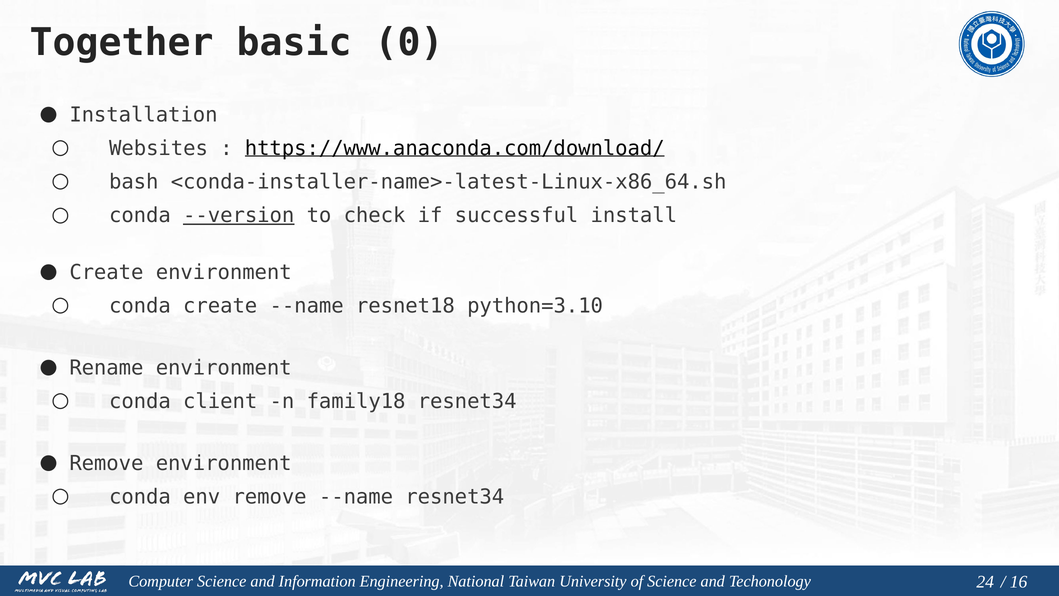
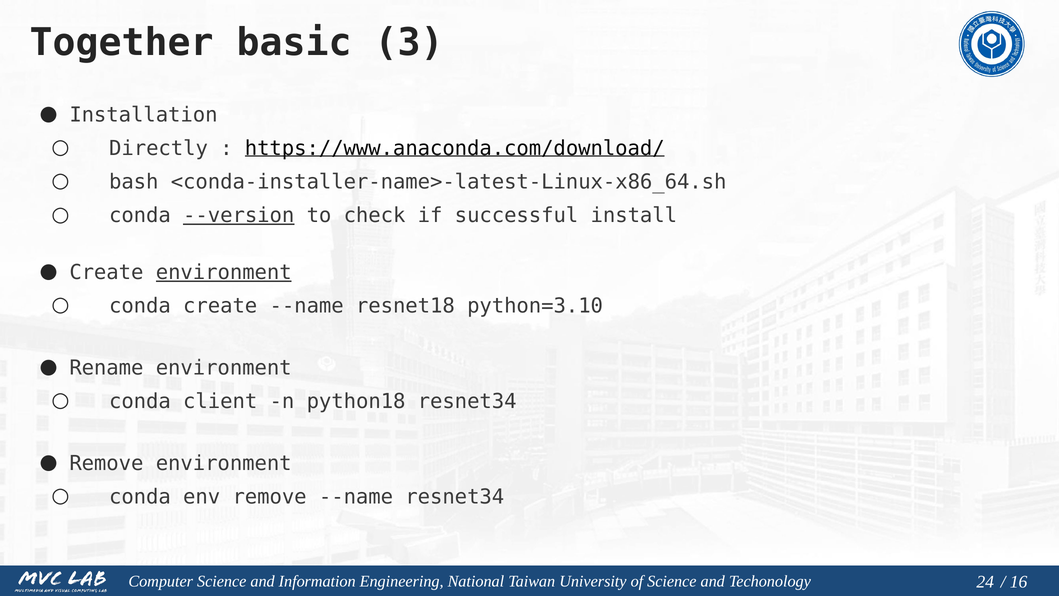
0: 0 -> 3 (409, 42)
Websites: Websites -> Directly (159, 148)
environment underline: none -> present (224, 272)
family18: family18 -> python18 (356, 401)
